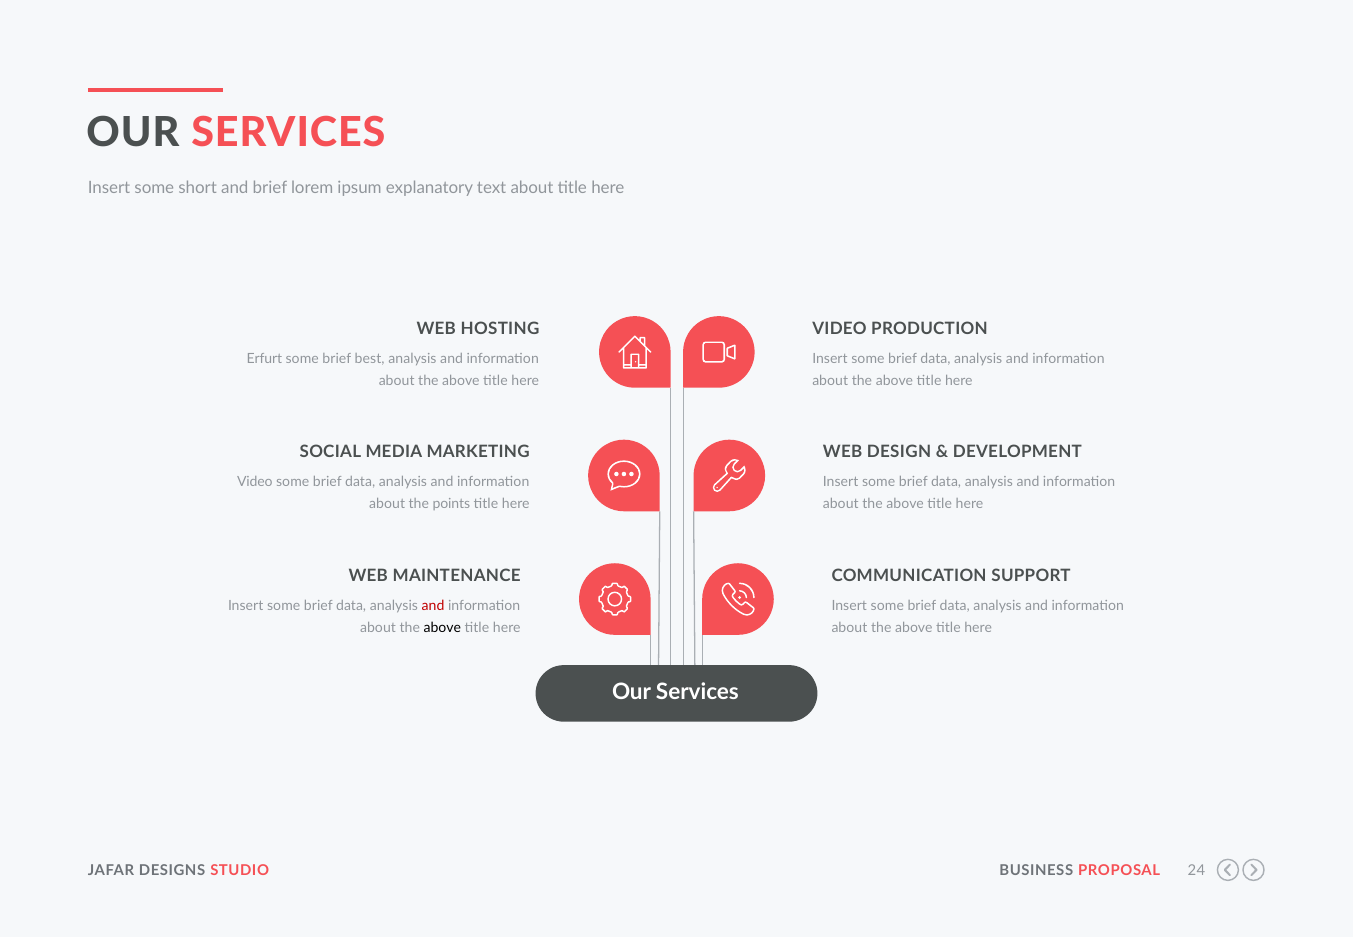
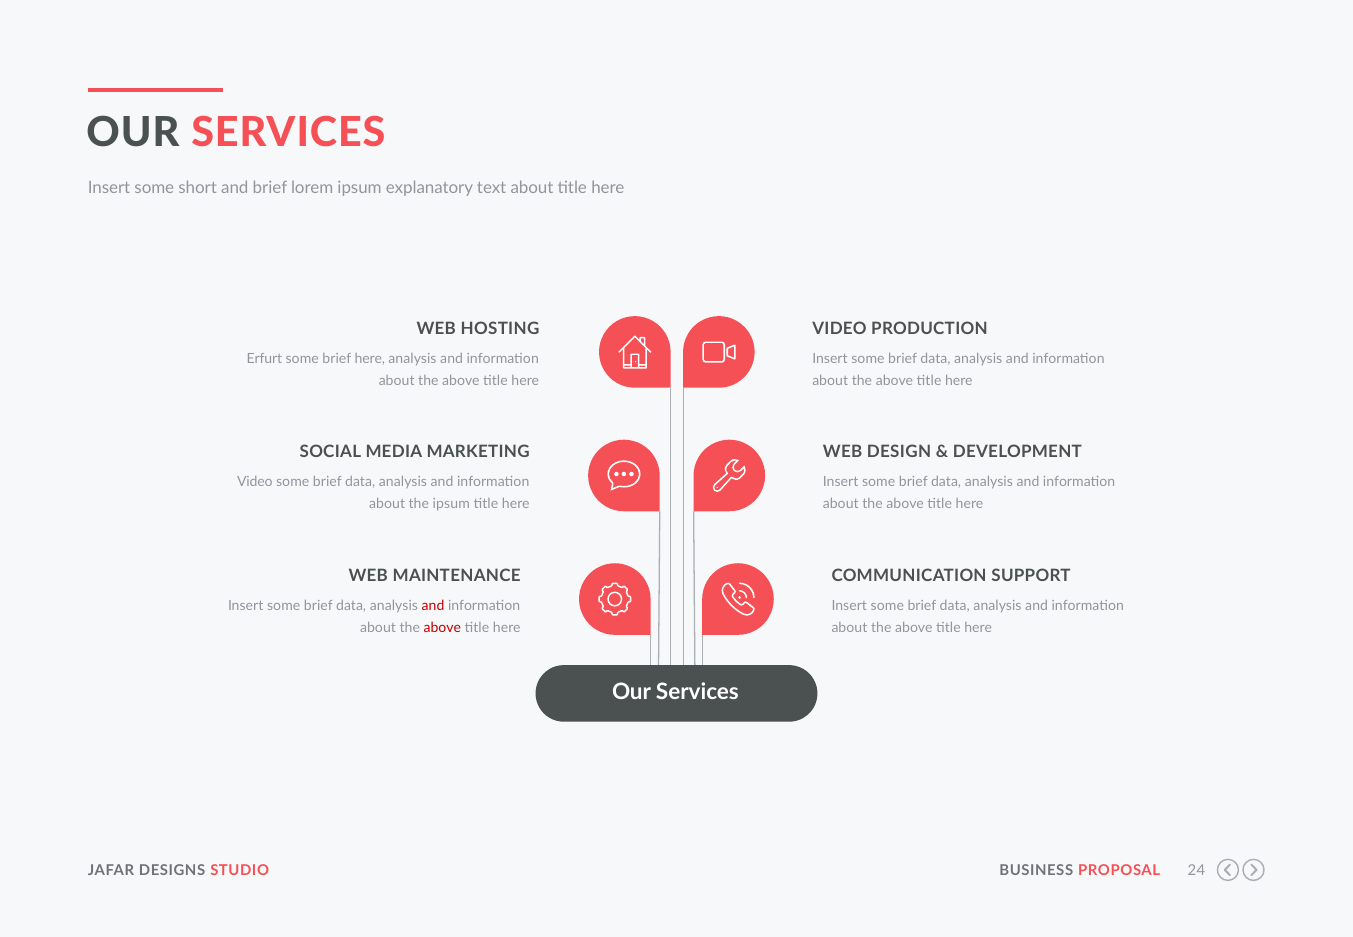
brief best: best -> here (370, 359)
the points: points -> ipsum (451, 504)
above colour: black -> red (442, 628)
